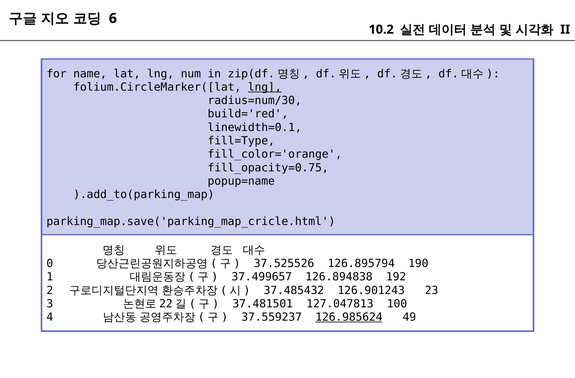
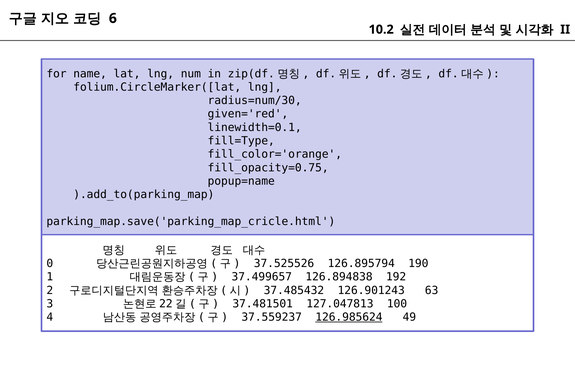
lng underline: present -> none (265, 87)
build='red: build='red -> given='red (248, 114)
23: 23 -> 63 (432, 290)
